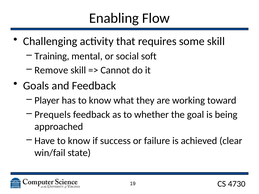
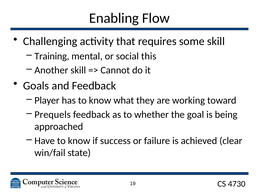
soft: soft -> this (149, 56)
Remove: Remove -> Another (51, 70)
